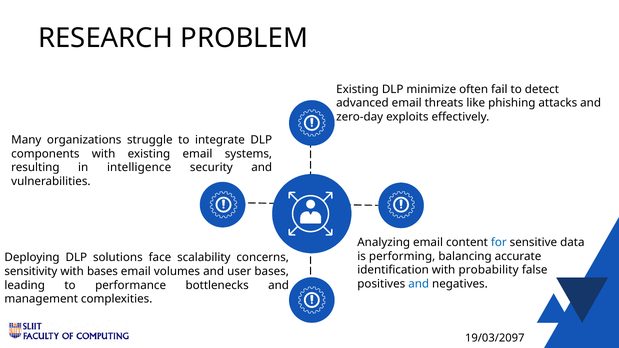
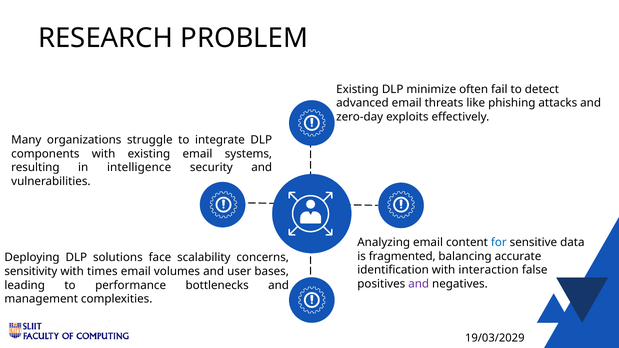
performing: performing -> fragmented (402, 256)
probability: probability -> interaction (489, 270)
with bases: bases -> times (102, 272)
and colour: blue -> purple (419, 284)
19/03/2097: 19/03/2097 -> 19/03/2029 (495, 338)
